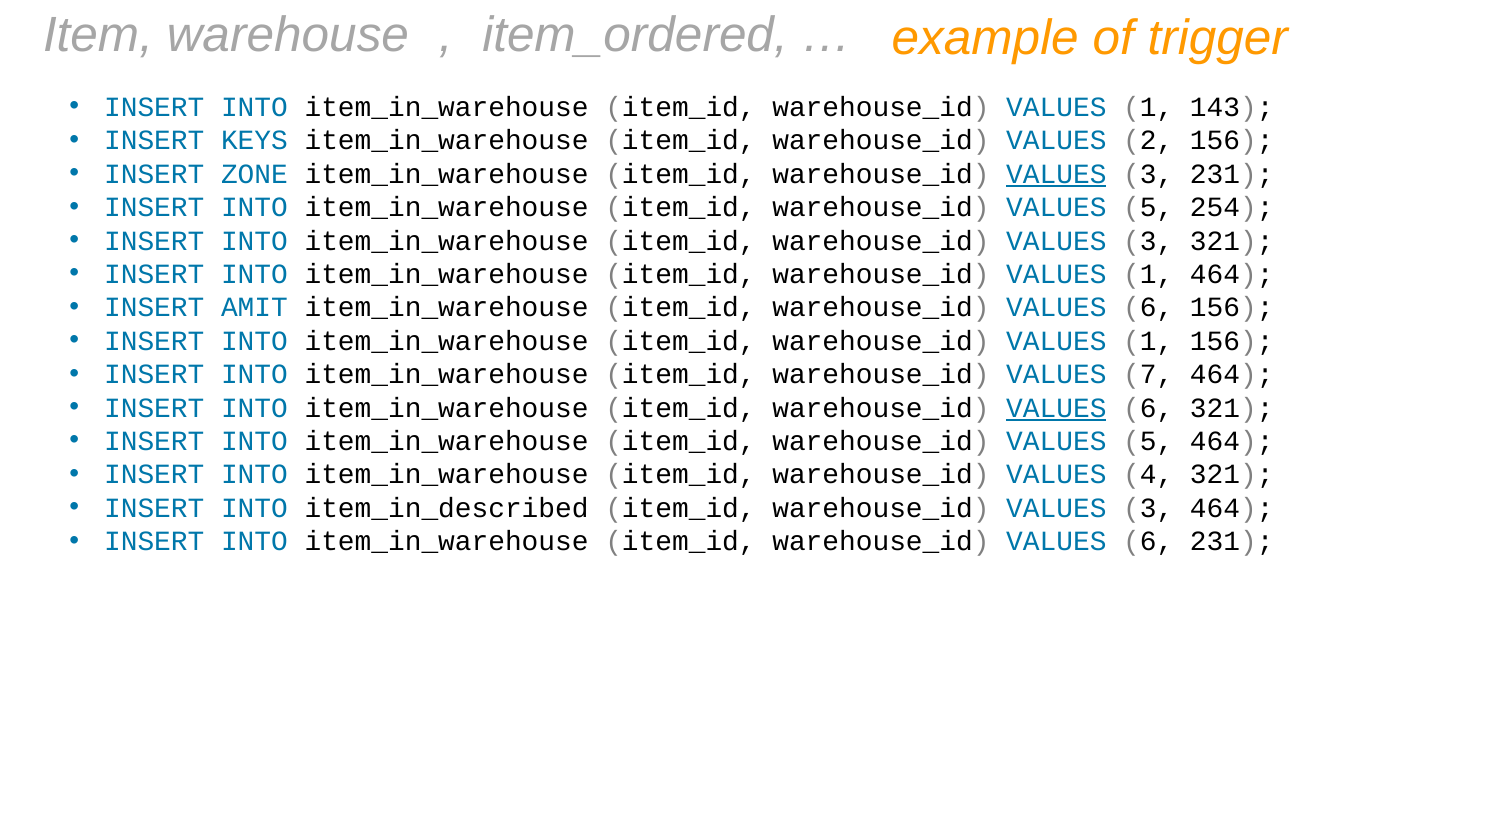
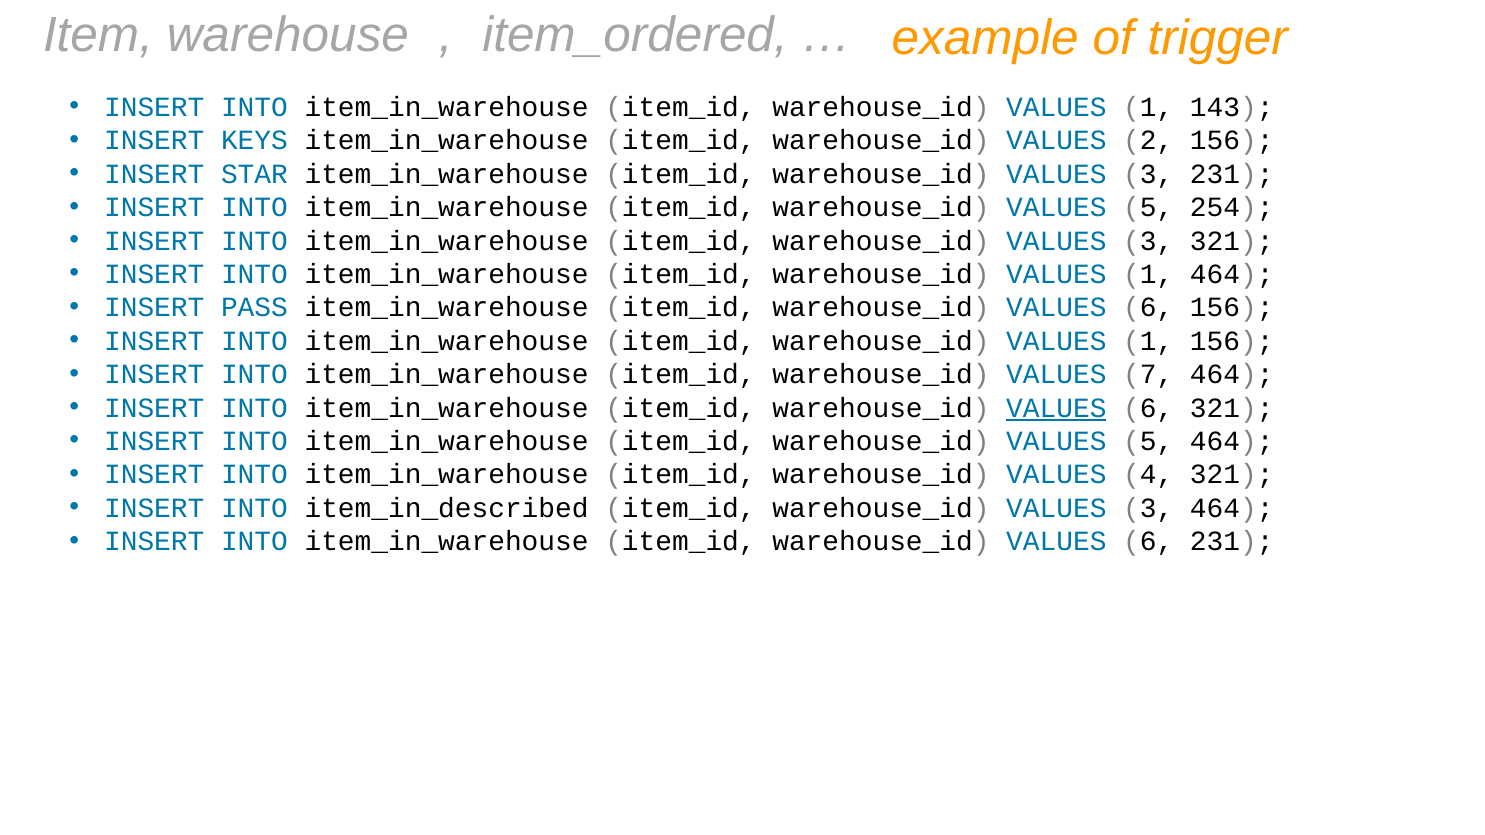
ZONE: ZONE -> STAR (254, 174)
VALUES underline: present -> none (1056, 174)
AMIT: AMIT -> PASS (254, 308)
